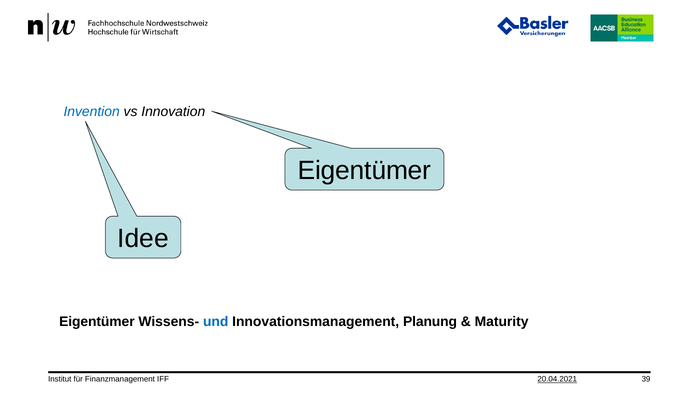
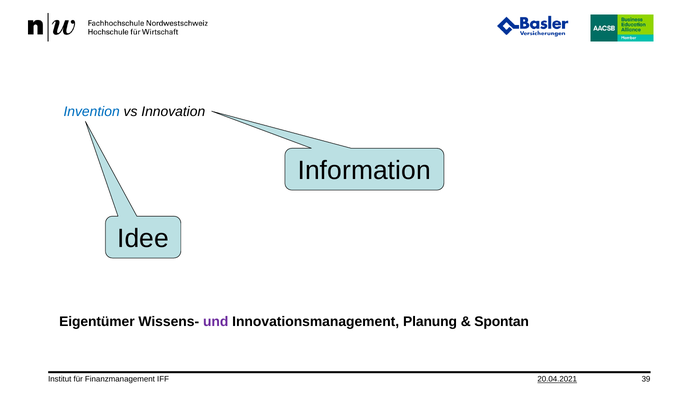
Eigentümer: Eigentümer -> Information (364, 170)
und colour: blue -> purple (216, 322)
Maturity: Maturity -> Spontan (502, 322)
